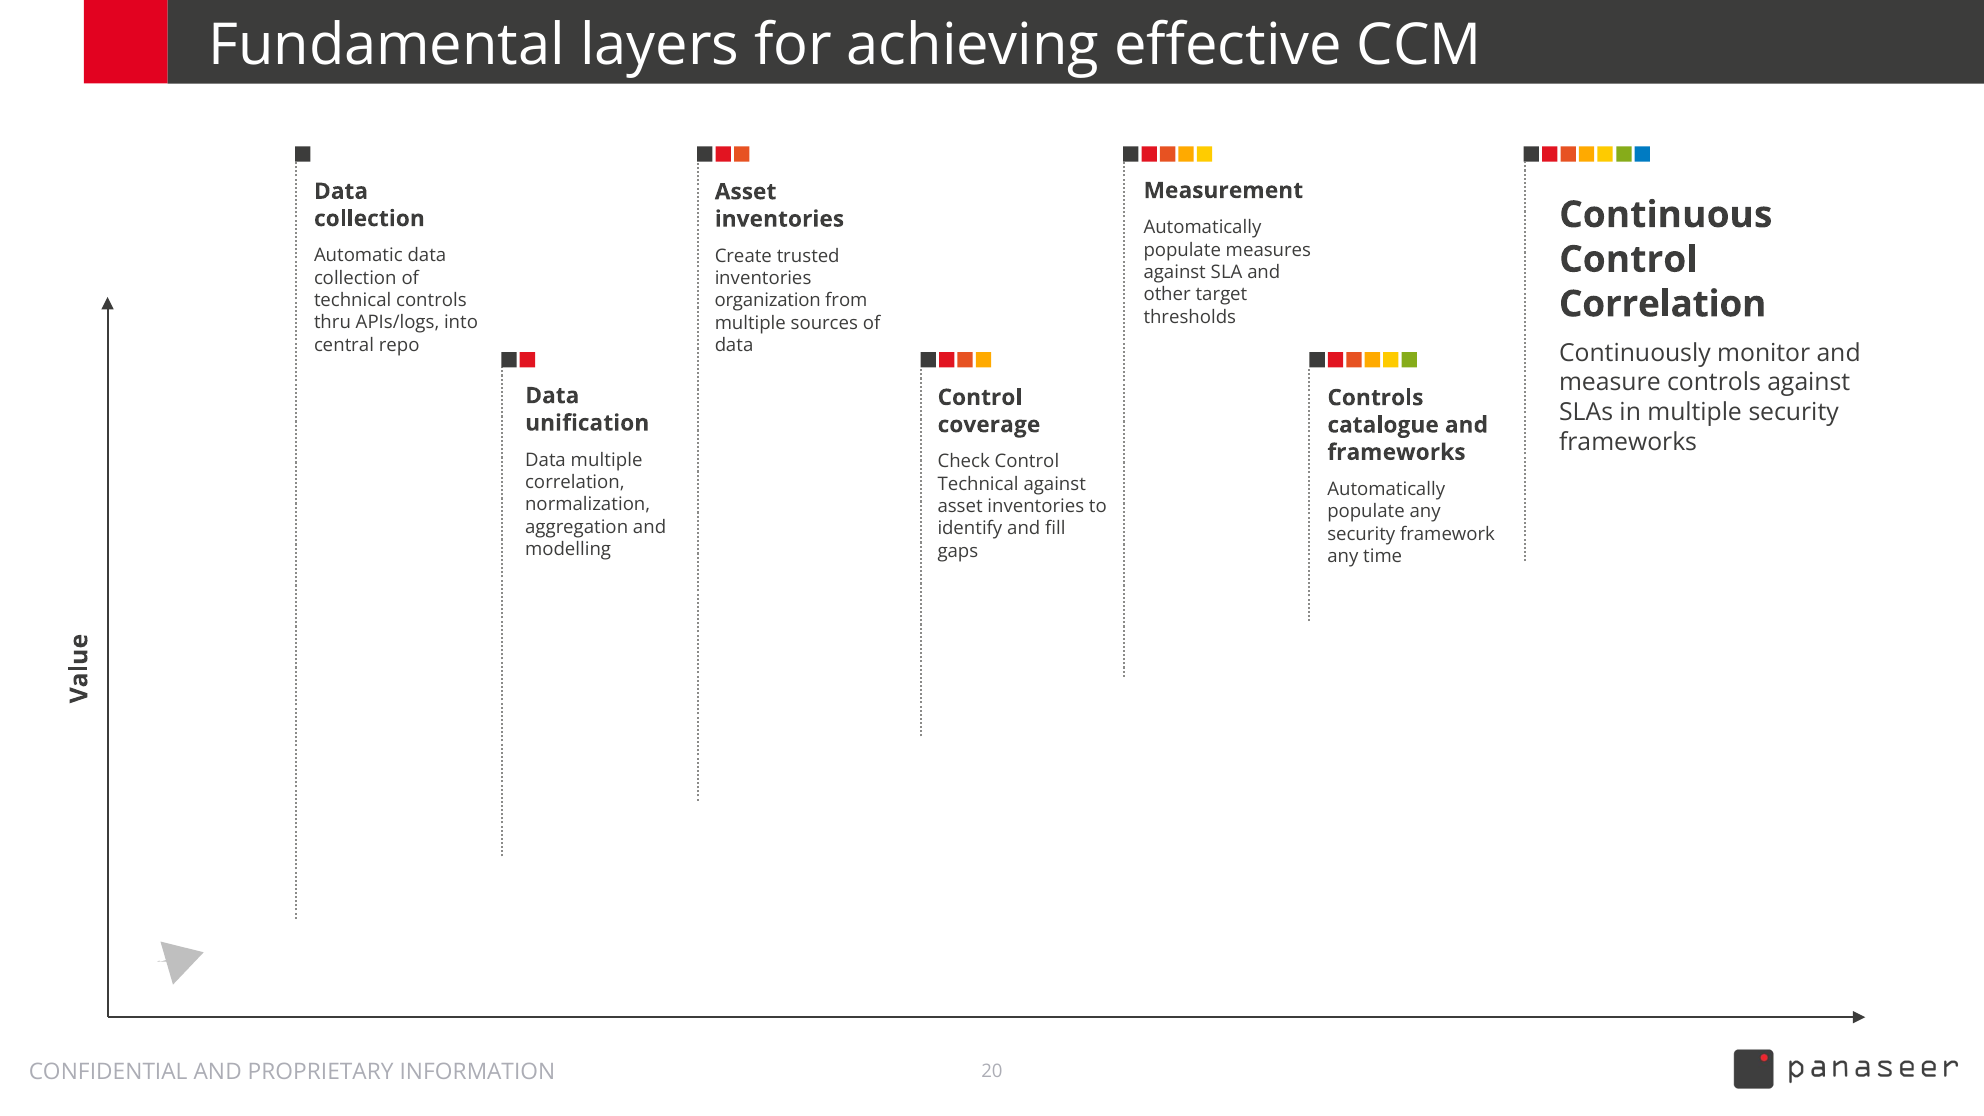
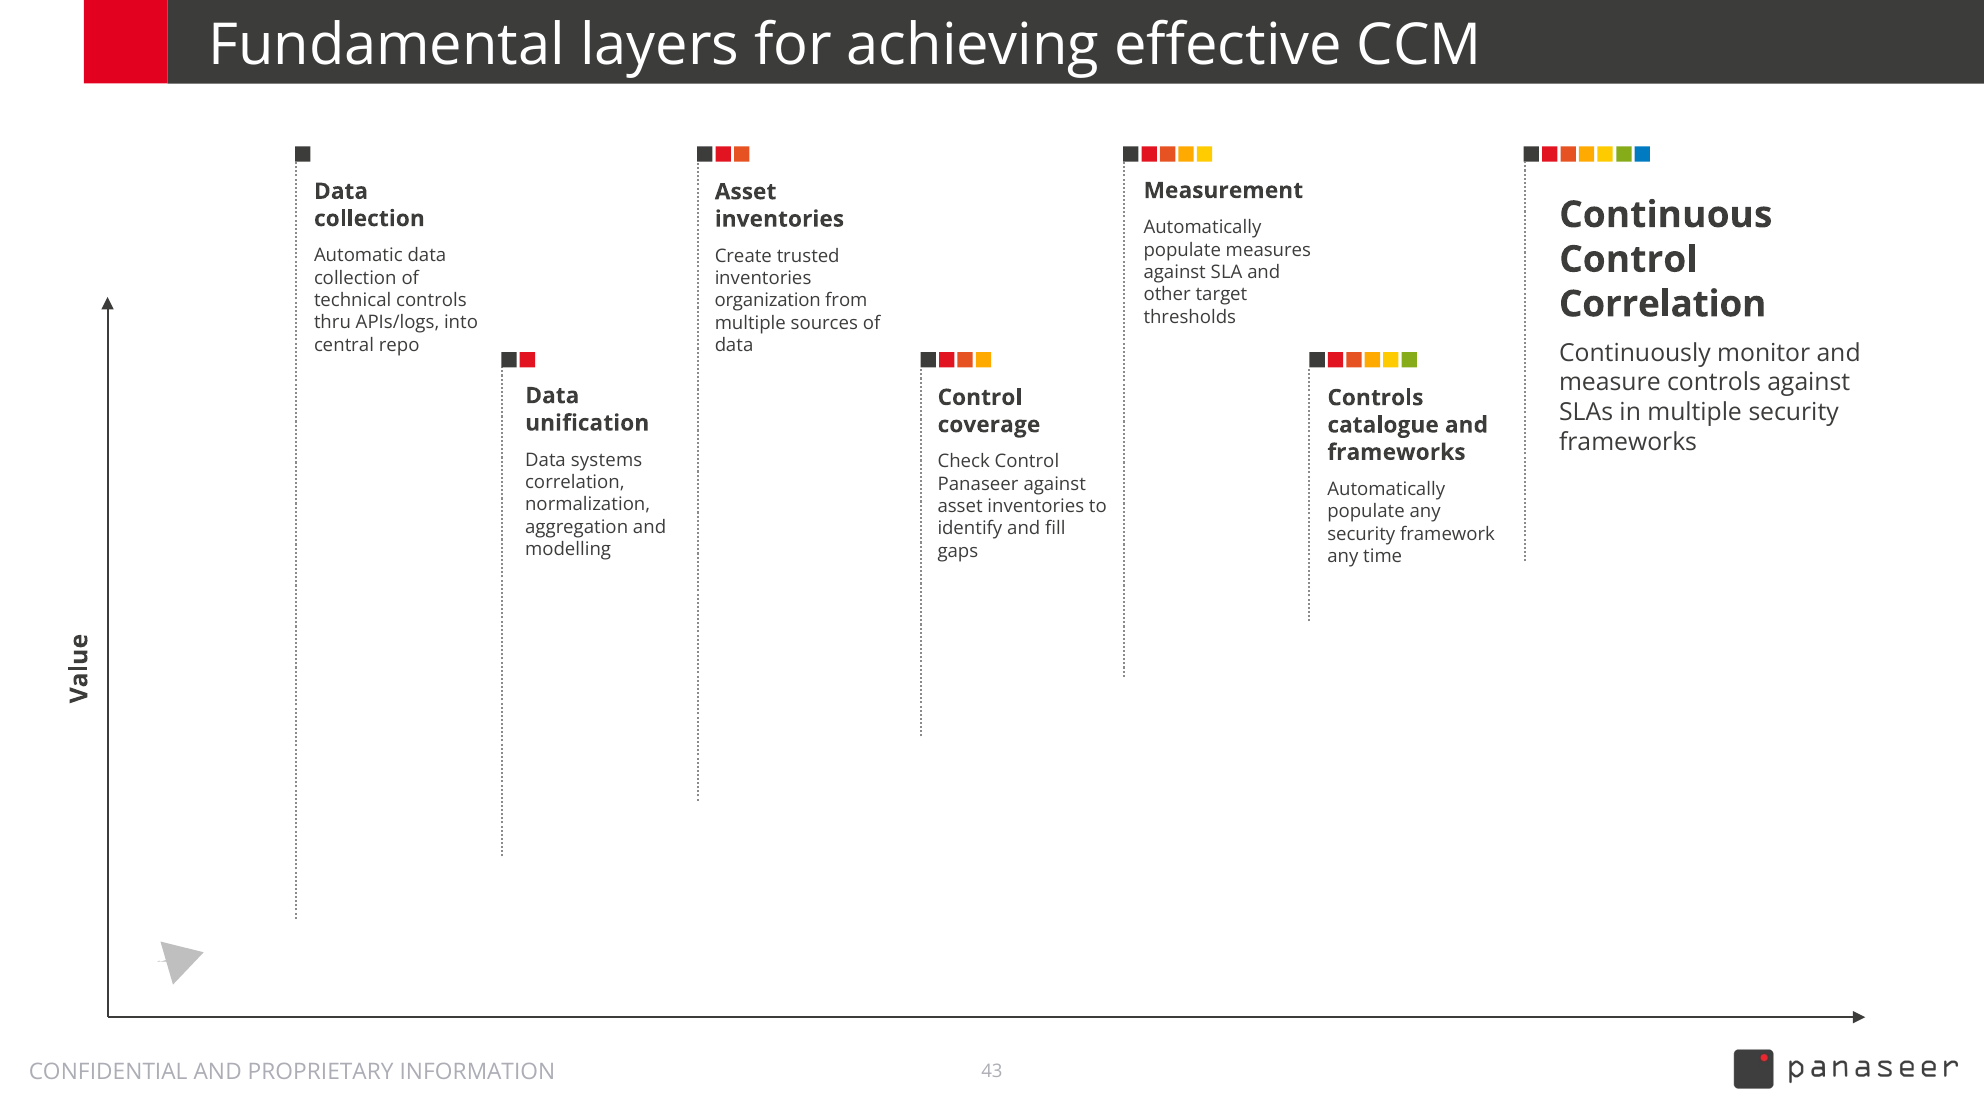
Data multiple: multiple -> systems (607, 460)
Technical: Technical -> Panaseer (978, 484)
20: 20 -> 43 (992, 1072)
